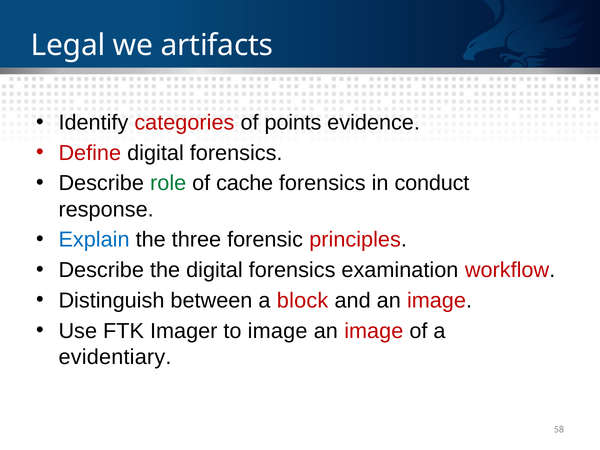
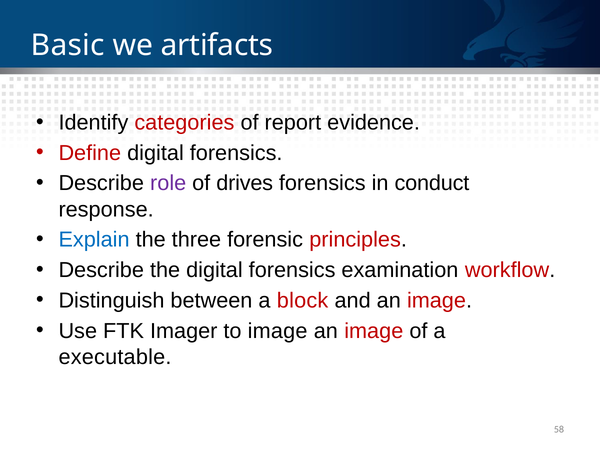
Legal: Legal -> Basic (68, 46)
points: points -> report (293, 123)
role colour: green -> purple (168, 183)
cache: cache -> drives (245, 183)
evidentiary: evidentiary -> executable (115, 357)
